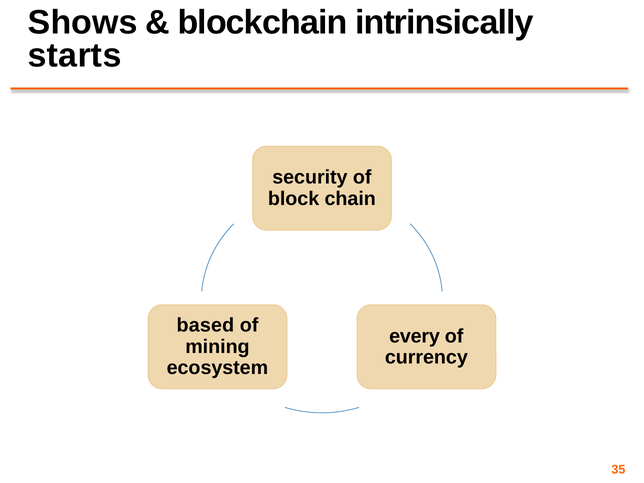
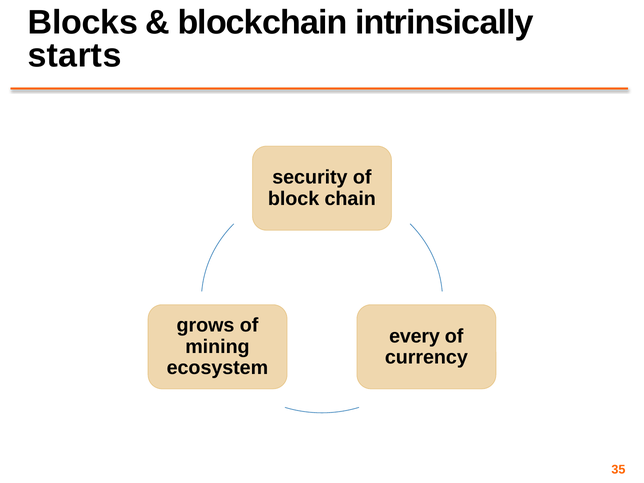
Shows: Shows -> Blocks (83, 23)
based: based -> grows (206, 325)
